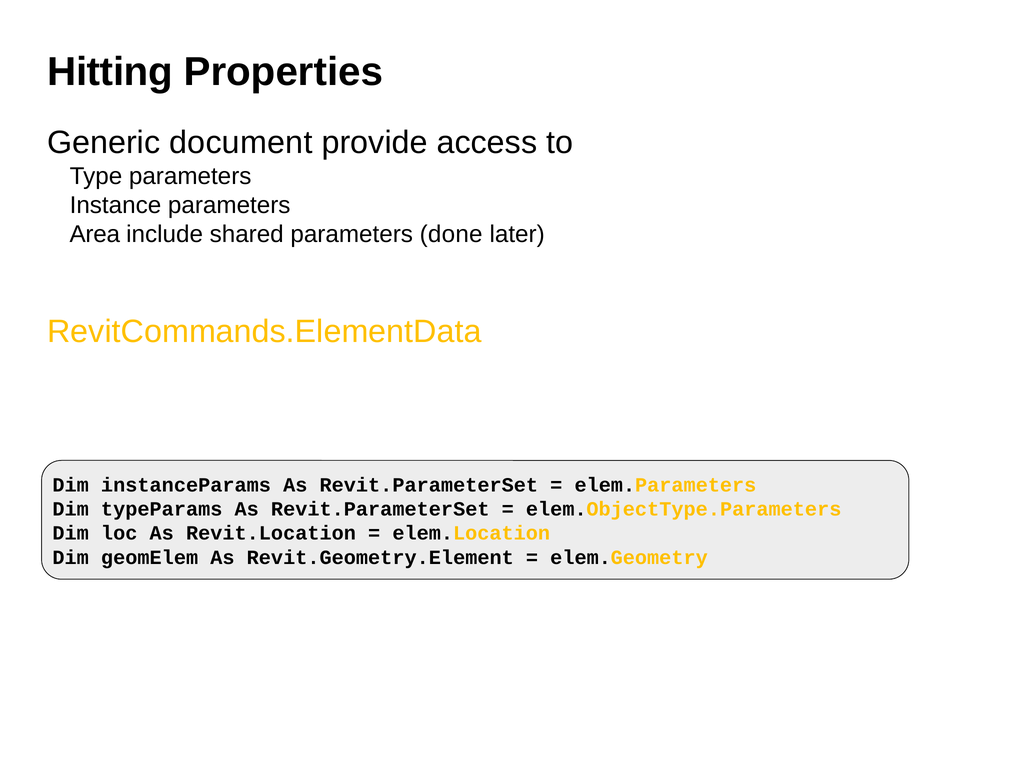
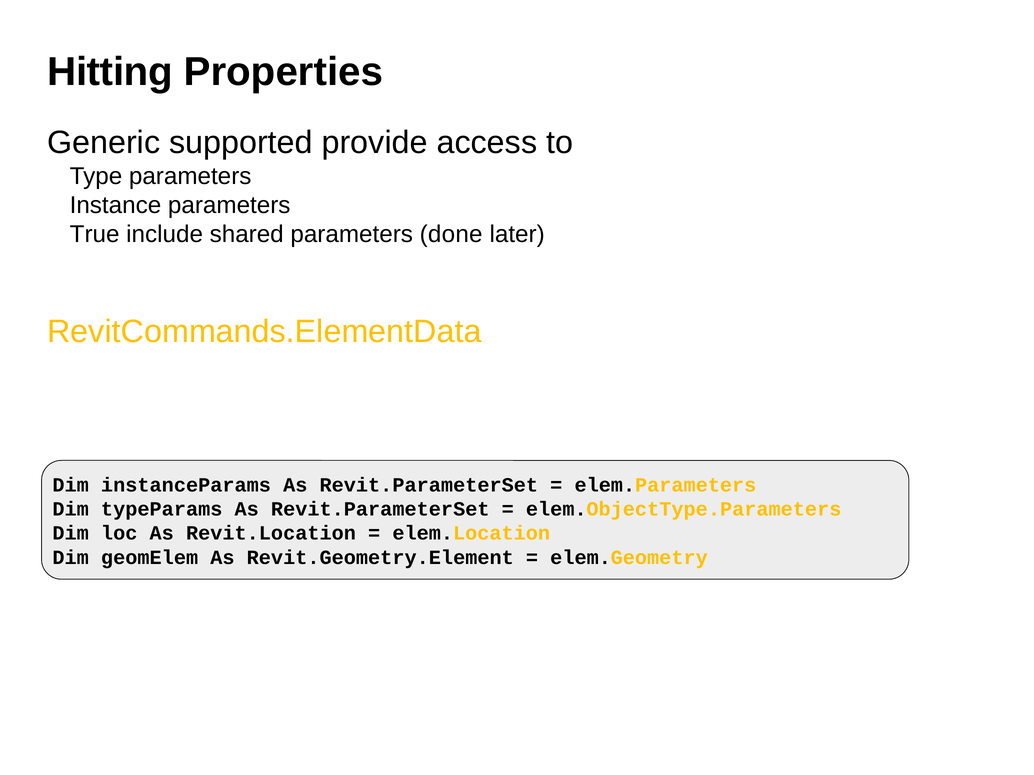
document: document -> supported (241, 143)
Area: Area -> True (95, 234)
